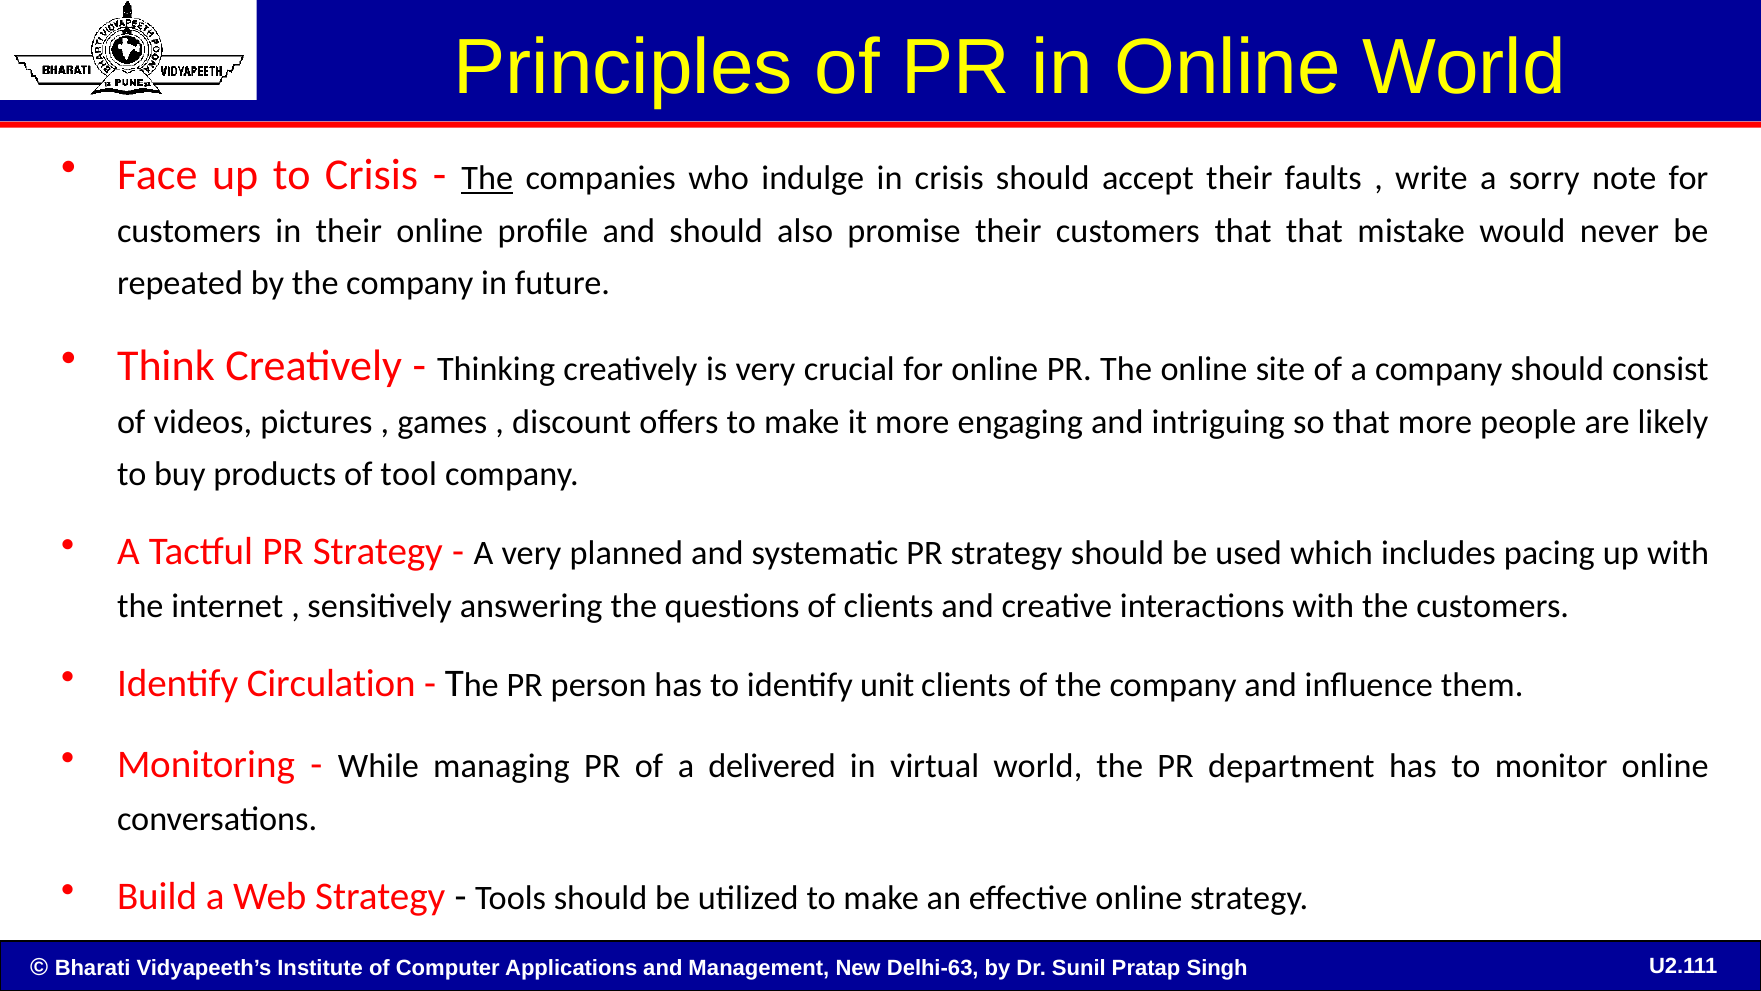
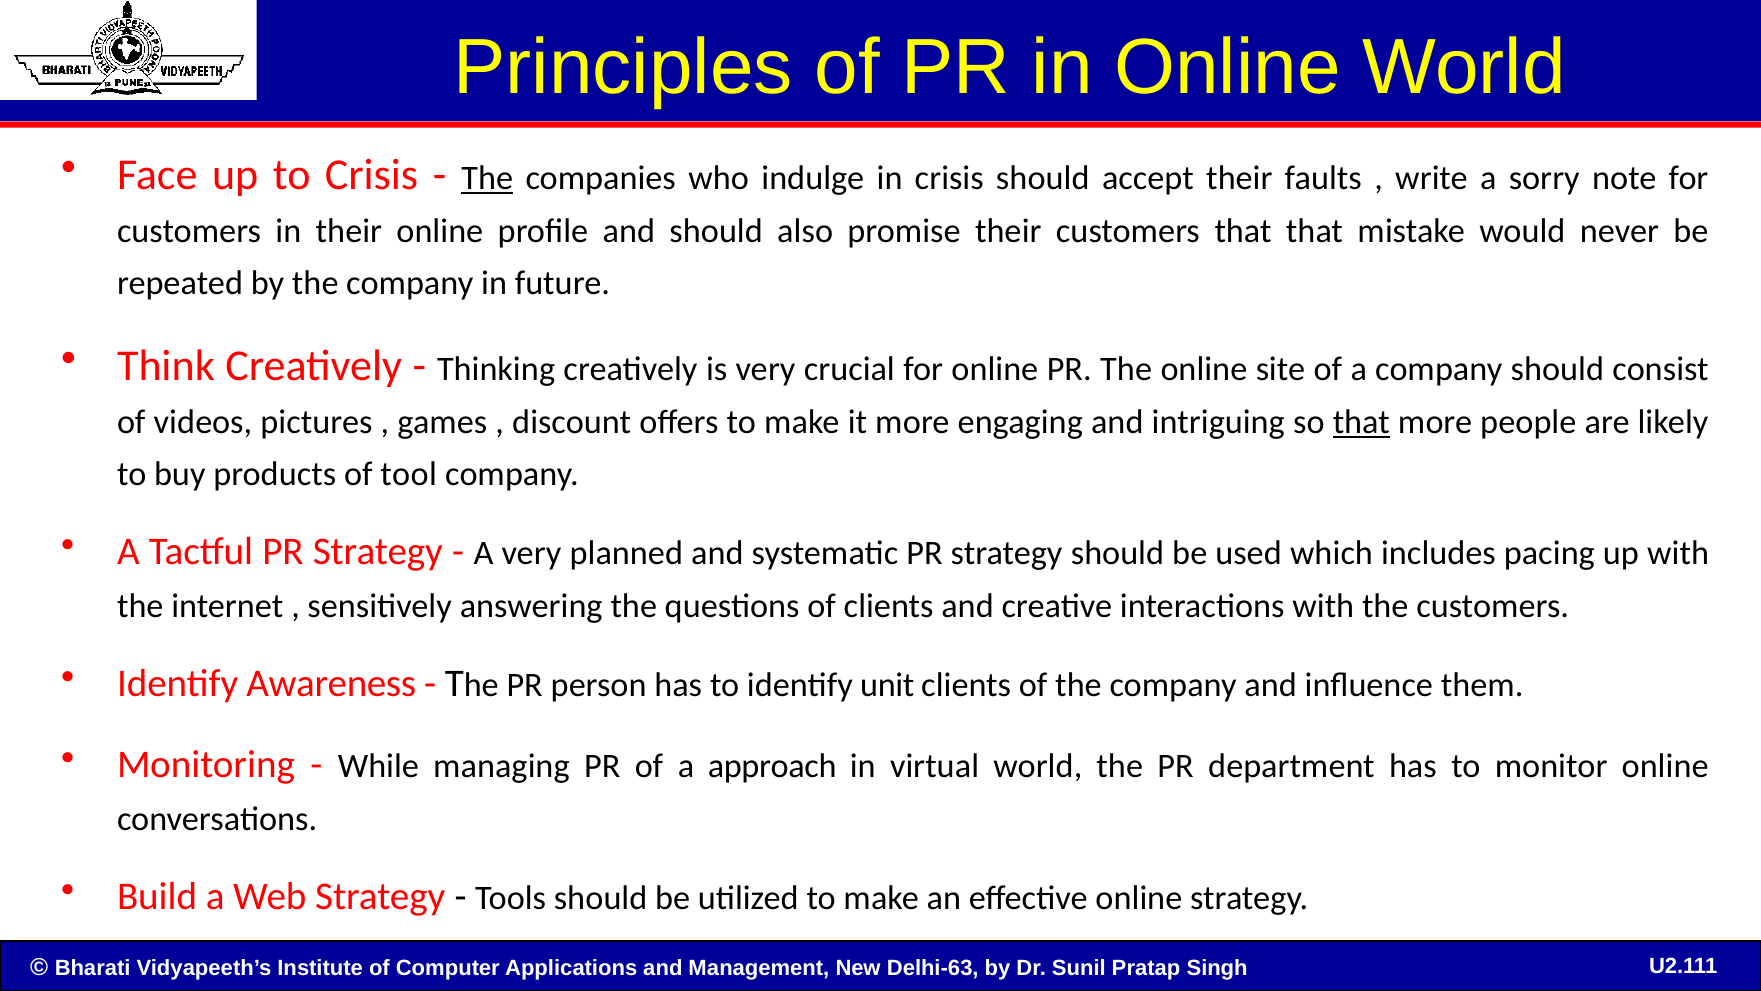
that underline: none -> present (1361, 422)
Circulation: Circulation -> Awareness (331, 684)
delivered: delivered -> approach (772, 766)
